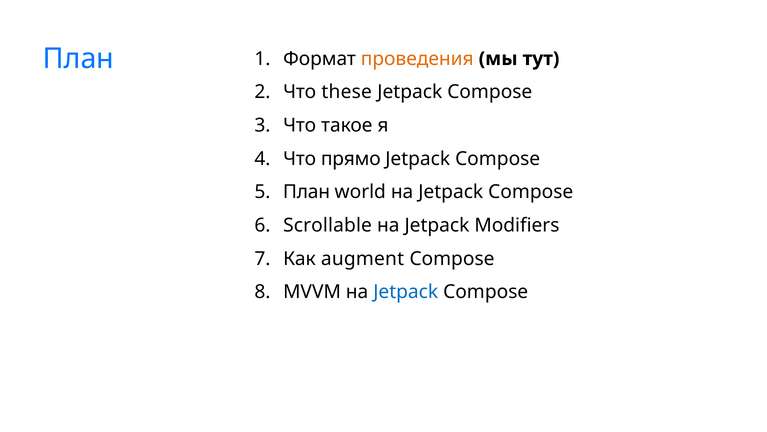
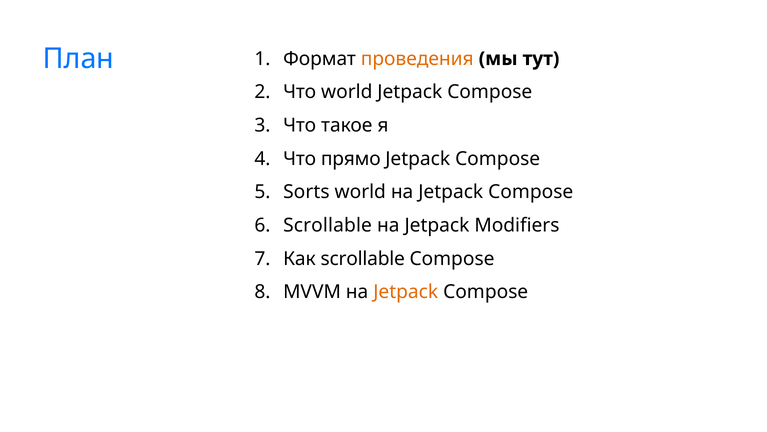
Что these: these -> world (347, 92)
План: План -> Sorts (306, 192)
Как augment: augment -> scrollable (363, 258)
Jetpack colour: blue -> orange (406, 292)
